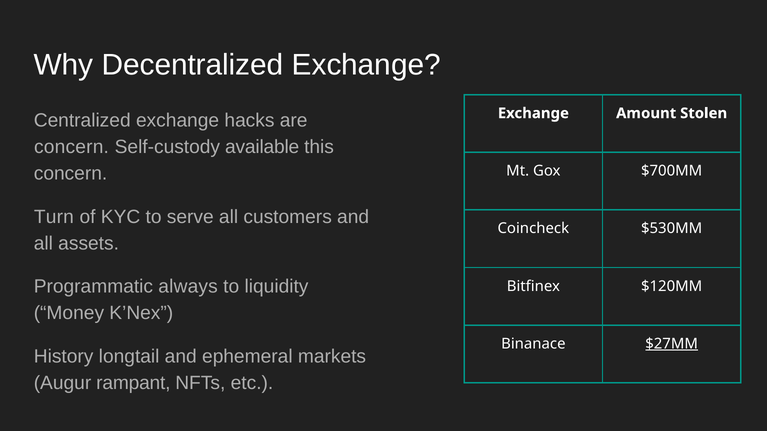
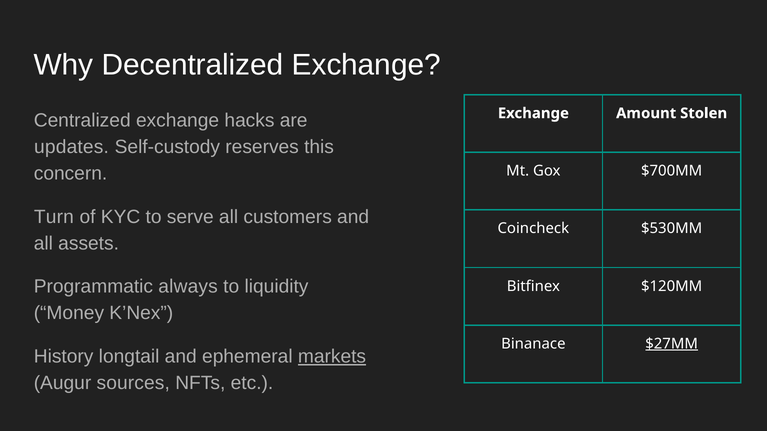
concern: concern -> updates (71, 147)
available: available -> reserves (262, 147)
markets underline: none -> present (332, 357)
rampant: rampant -> sources (133, 383)
